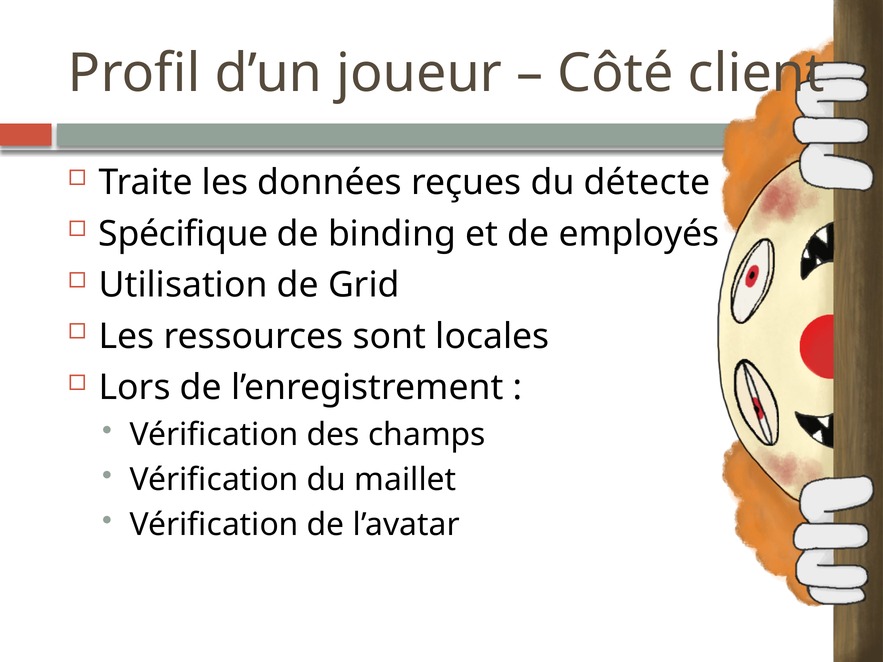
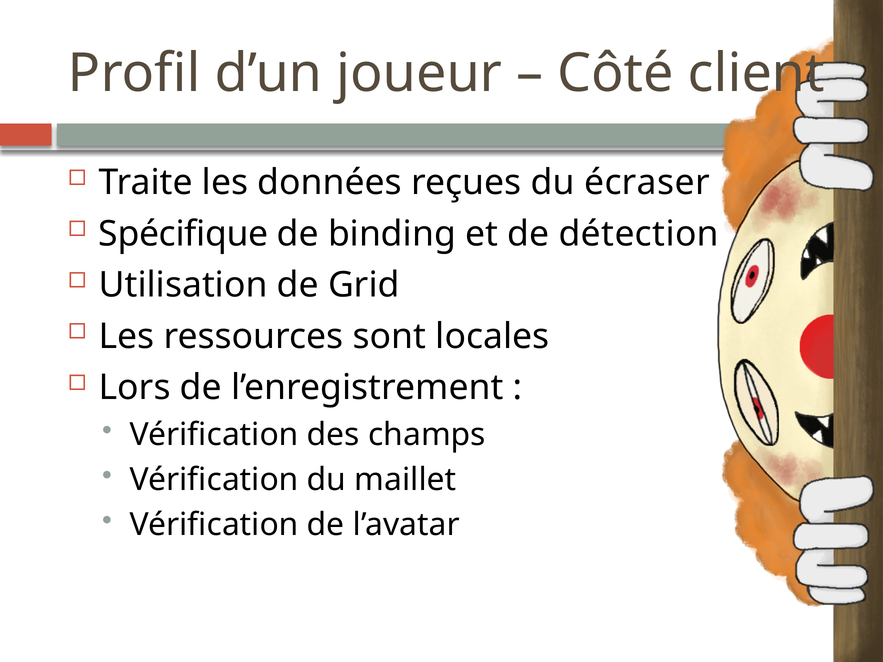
détecte: détecte -> écraser (647, 183)
employés: employés -> détection (639, 234)
